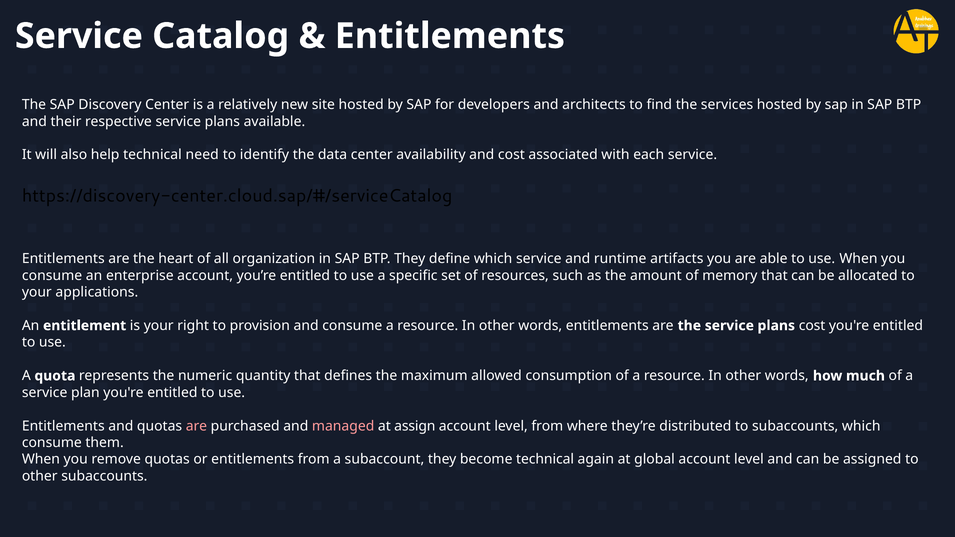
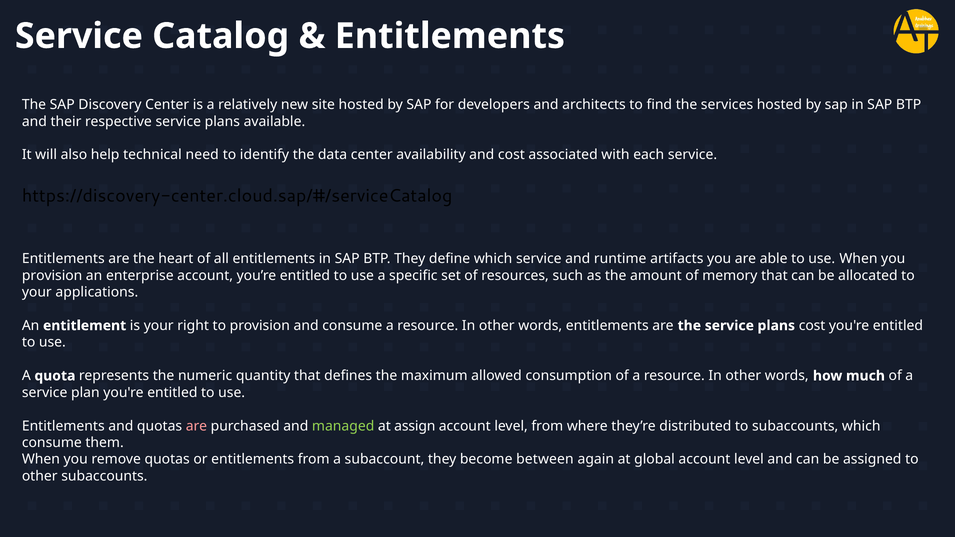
all organization: organization -> entitlements (274, 259)
consume: consume -> provision (52, 276)
managed colour: pink -> light green (343, 426)
become technical: technical -> between (545, 460)
